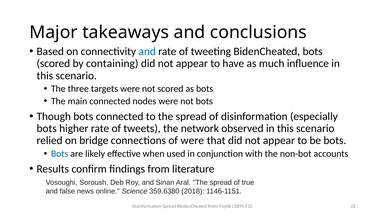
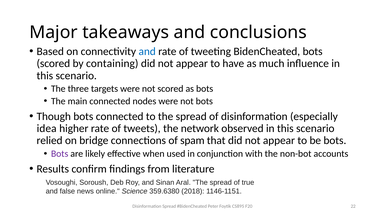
bots: bots -> idea (47, 129)
of were: were -> spam (192, 141)
Bots colour: blue -> purple (60, 154)
